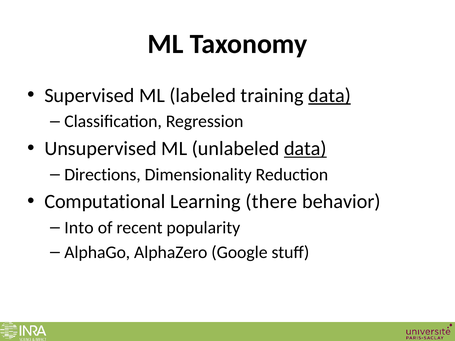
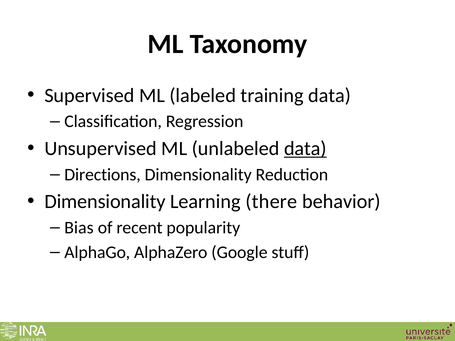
data underline: present -> none (330, 95)
Computational: Computational -> Dimensionality (105, 202)
Into: Into -> Bias (79, 228)
